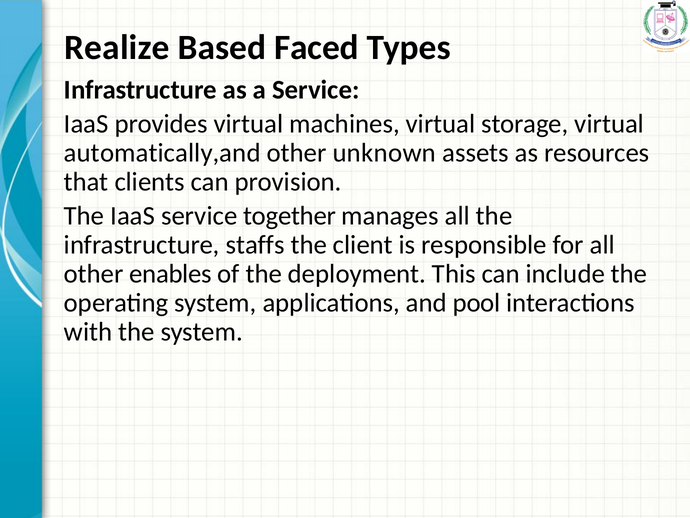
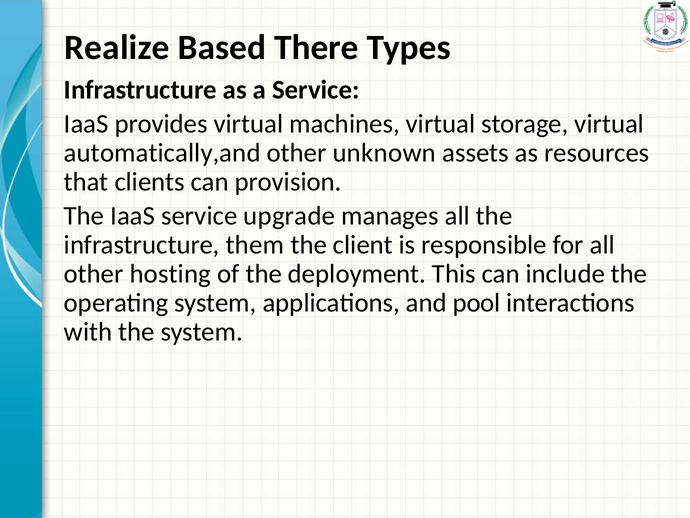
Faced: Faced -> There (316, 48)
together: together -> upgrade (289, 216)
staffs: staffs -> them (255, 245)
enables: enables -> hosting (170, 274)
